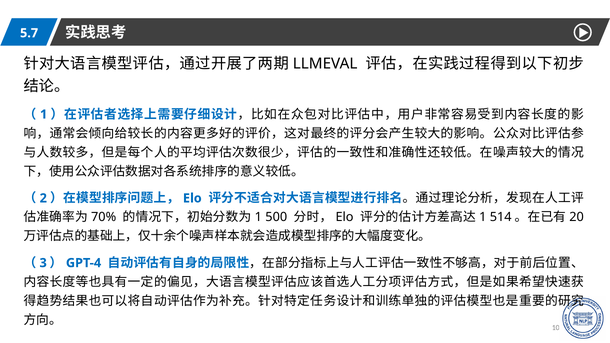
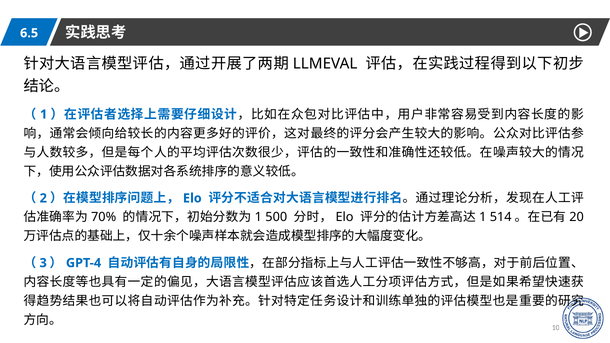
5.7: 5.7 -> 6.5 (29, 33)
